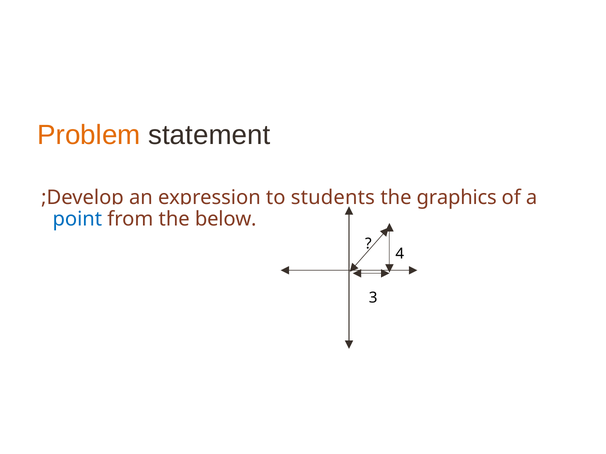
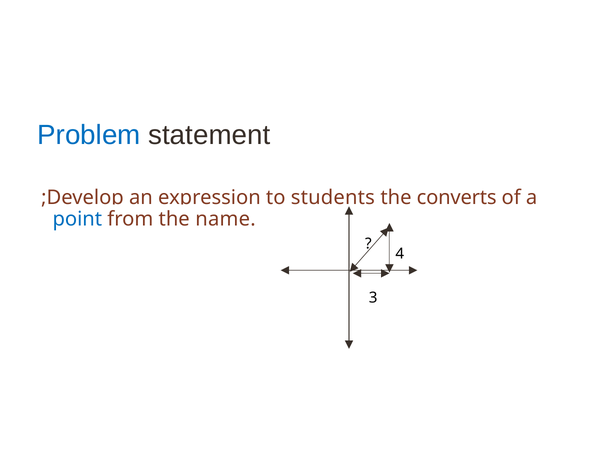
Problem colour: orange -> blue (89, 135)
graphics: graphics -> converts (457, 198)
below: below -> name (226, 219)
